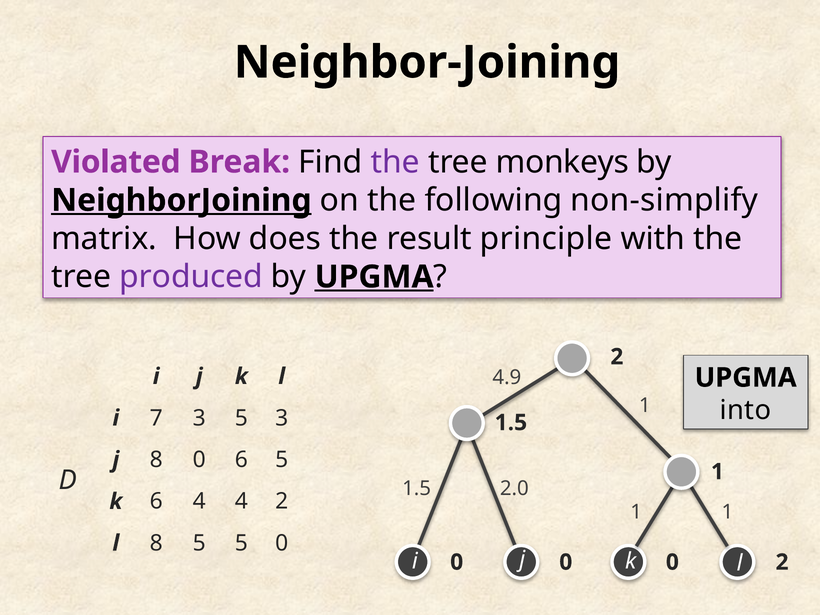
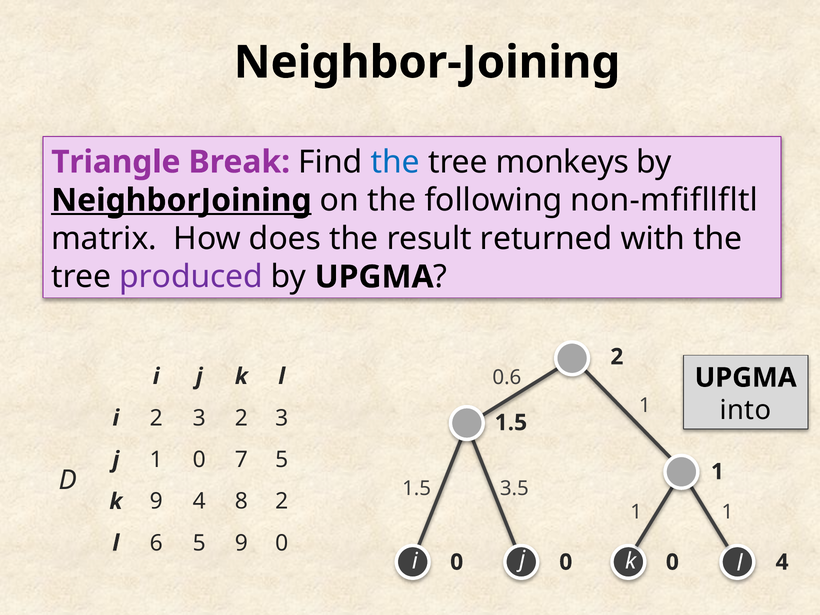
Violated: Violated -> Triangle (116, 162)
the colour: purple -> blue (395, 162)
non-simplify: non-simplify -> non-mfifllfltl (664, 200)
principle: principle -> returned (546, 239)
UPGMA underline: present -> none (374, 277)
4.9: 4.9 -> 0.6 (507, 377)
i 7: 7 -> 2 (156, 418)
3 5: 5 -> 2 (241, 418)
j 8: 8 -> 1 (156, 460)
0 6: 6 -> 7 (241, 460)
2.0: 2.0 -> 3.5 (514, 488)
k 6: 6 -> 9 (156, 501)
4 4: 4 -> 8 (241, 501)
l 8: 8 -> 6 (156, 543)
5 5: 5 -> 9 (241, 543)
l 2: 2 -> 4 (782, 562)
